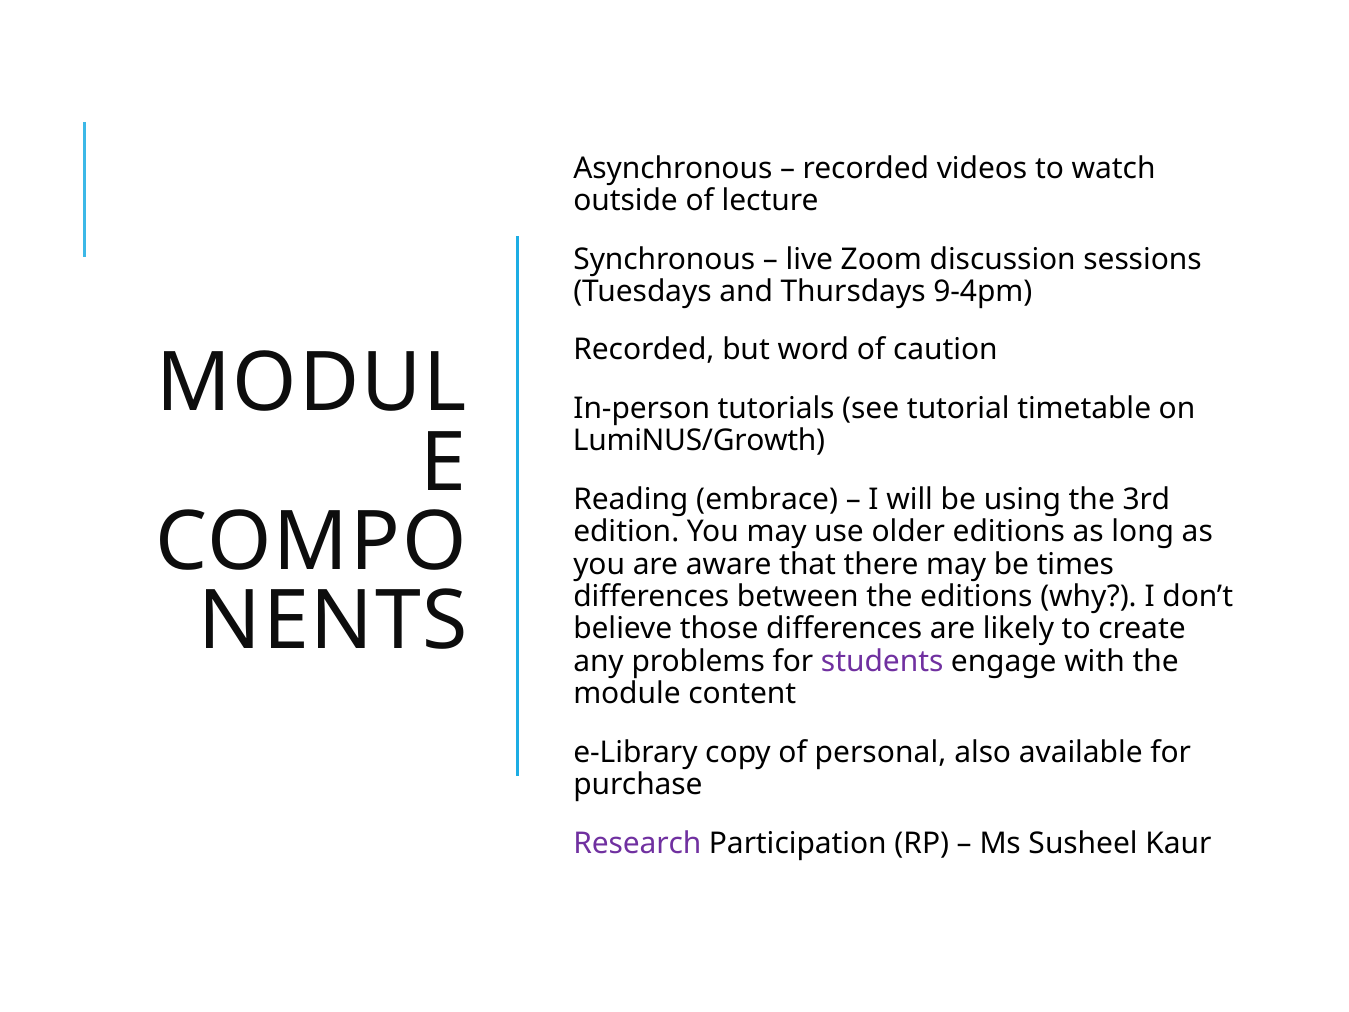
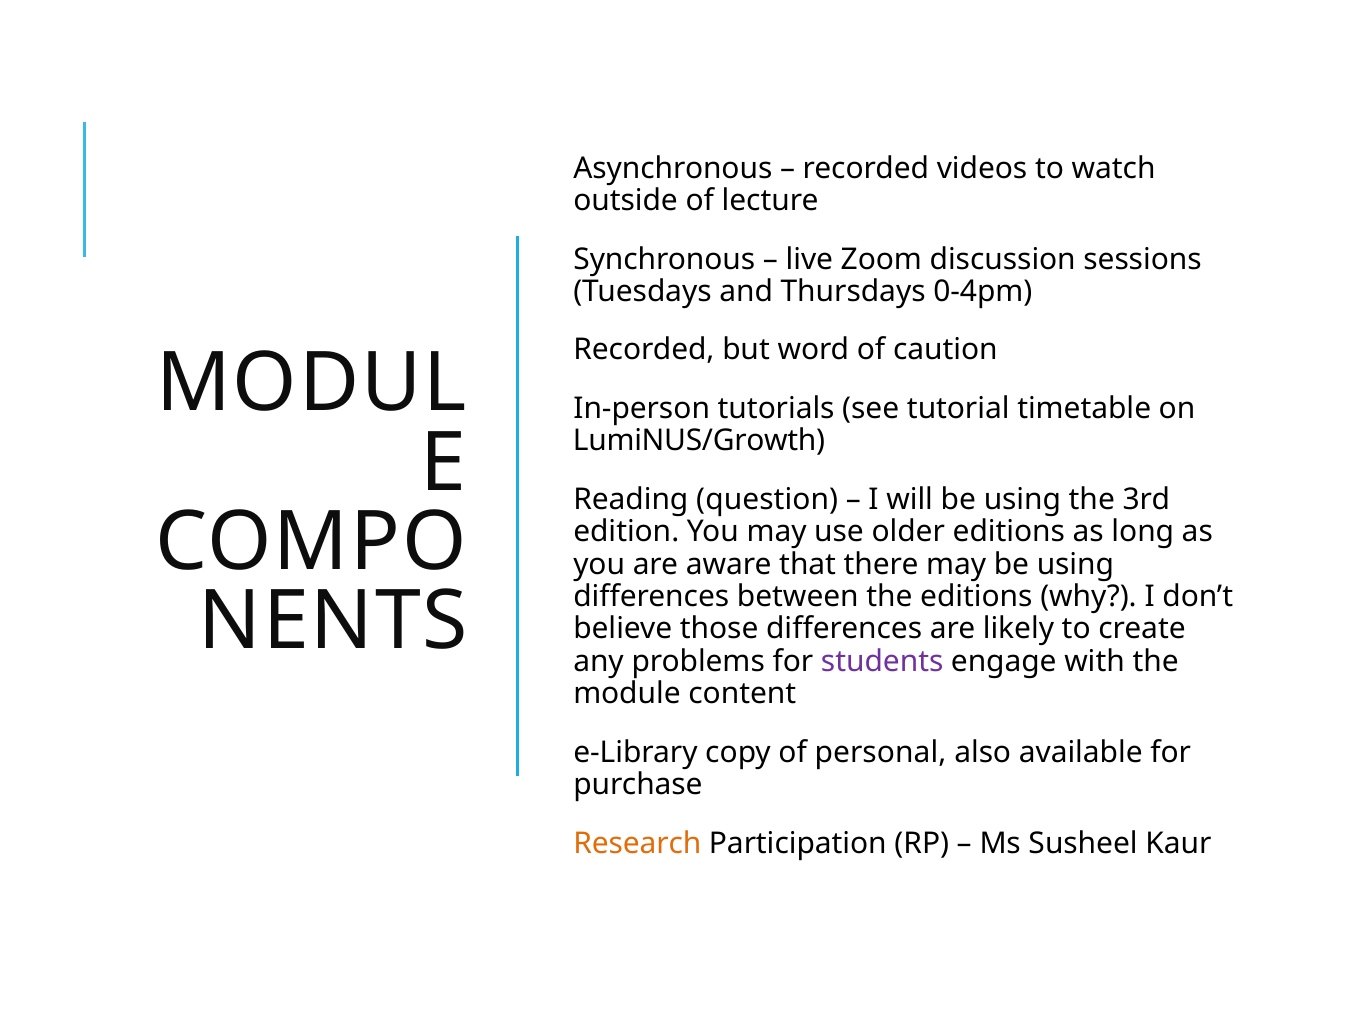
9-4pm: 9-4pm -> 0-4pm (983, 291)
embrace: embrace -> question (767, 499)
may be times: times -> using (1075, 564)
Research colour: purple -> orange (637, 843)
